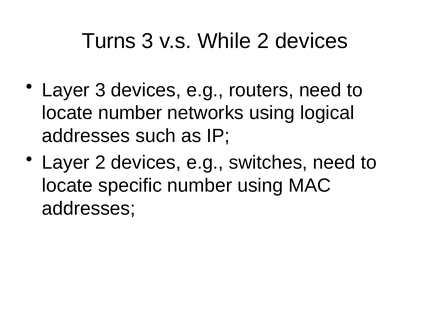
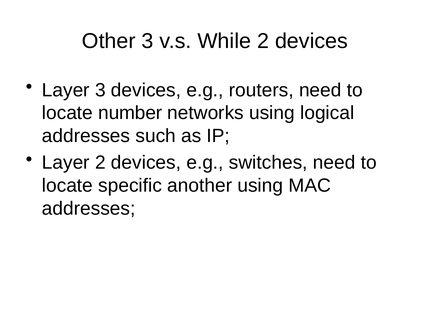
Turns: Turns -> Other (109, 41)
specific number: number -> another (200, 186)
